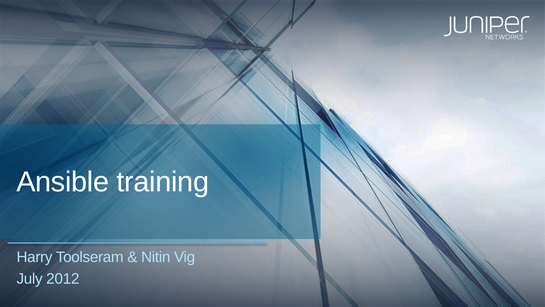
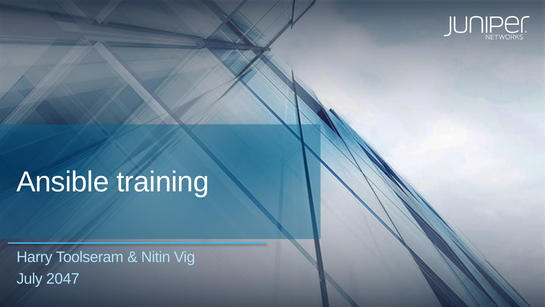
2012: 2012 -> 2047 (63, 278)
